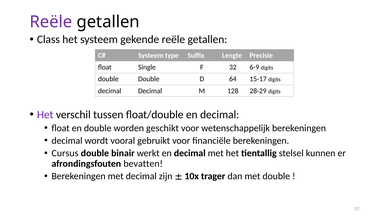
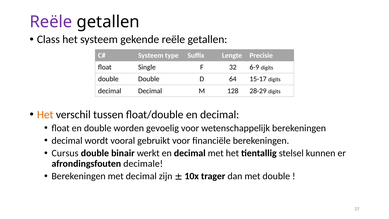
Het colour: purple -> orange (45, 115)
geschikt: geschikt -> gevoelig (163, 128)
bevatten: bevatten -> decimale (143, 164)
